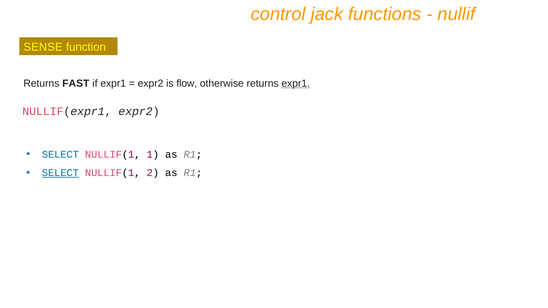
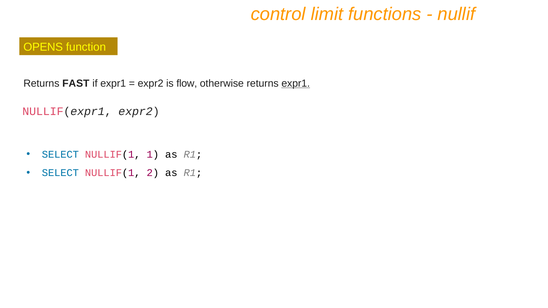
jack: jack -> limit (327, 14)
SENSE: SENSE -> OPENS (43, 47)
SELECT underline: present -> none (60, 173)
